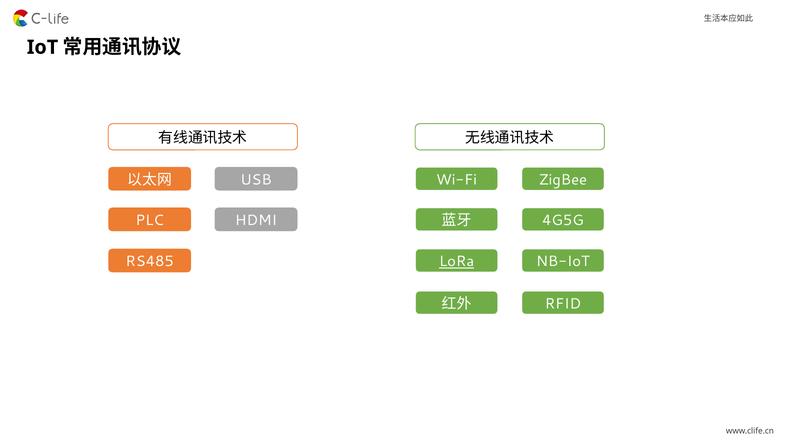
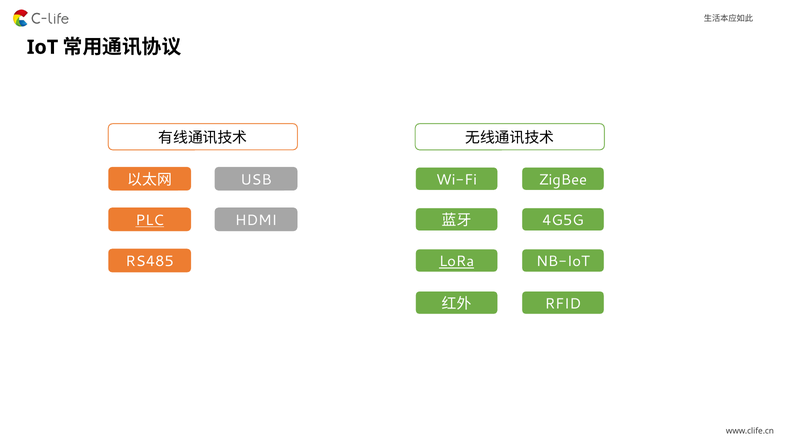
PLC underline: none -> present (150, 220)
